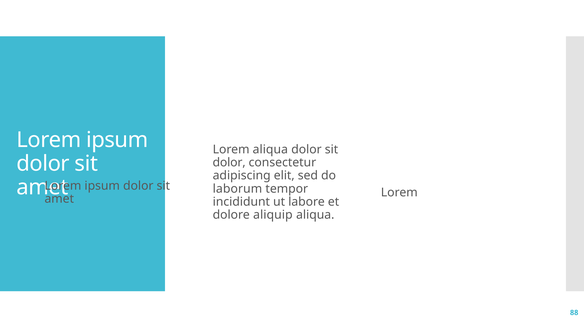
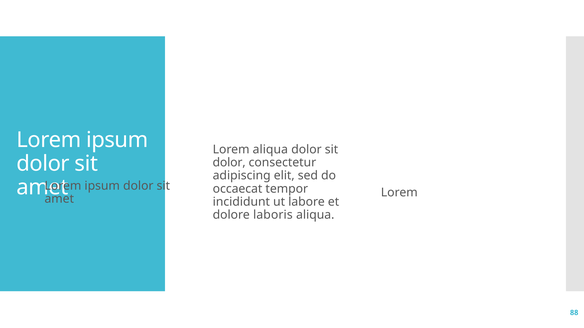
laborum: laborum -> occaecat (238, 189)
aliquip: aliquip -> laboris (273, 215)
